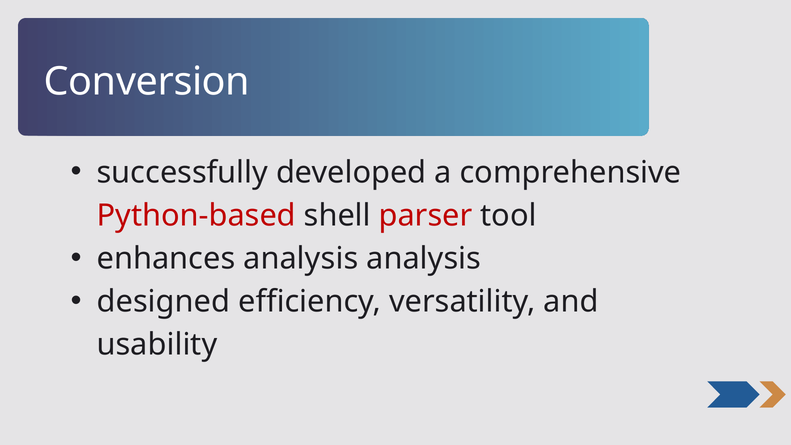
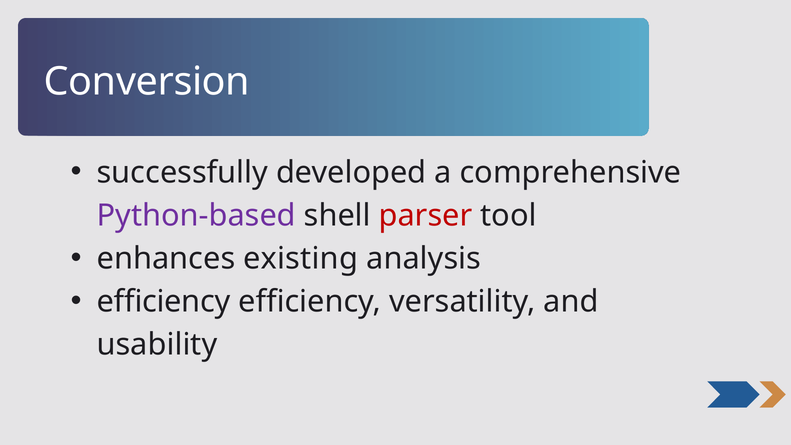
Python-based colour: red -> purple (196, 215)
enhances analysis: analysis -> existing (301, 259)
designed: designed -> efficiency (164, 302)
